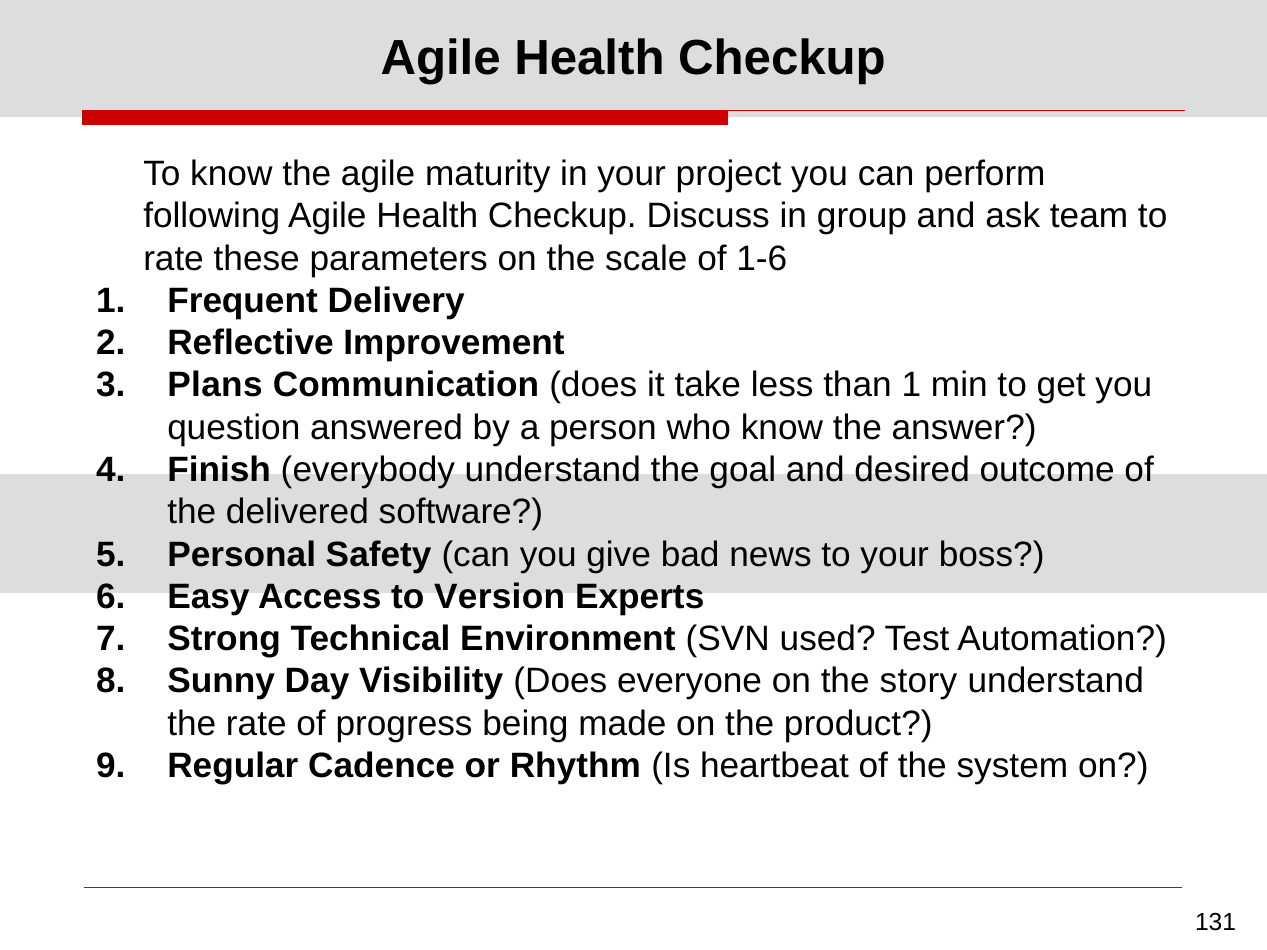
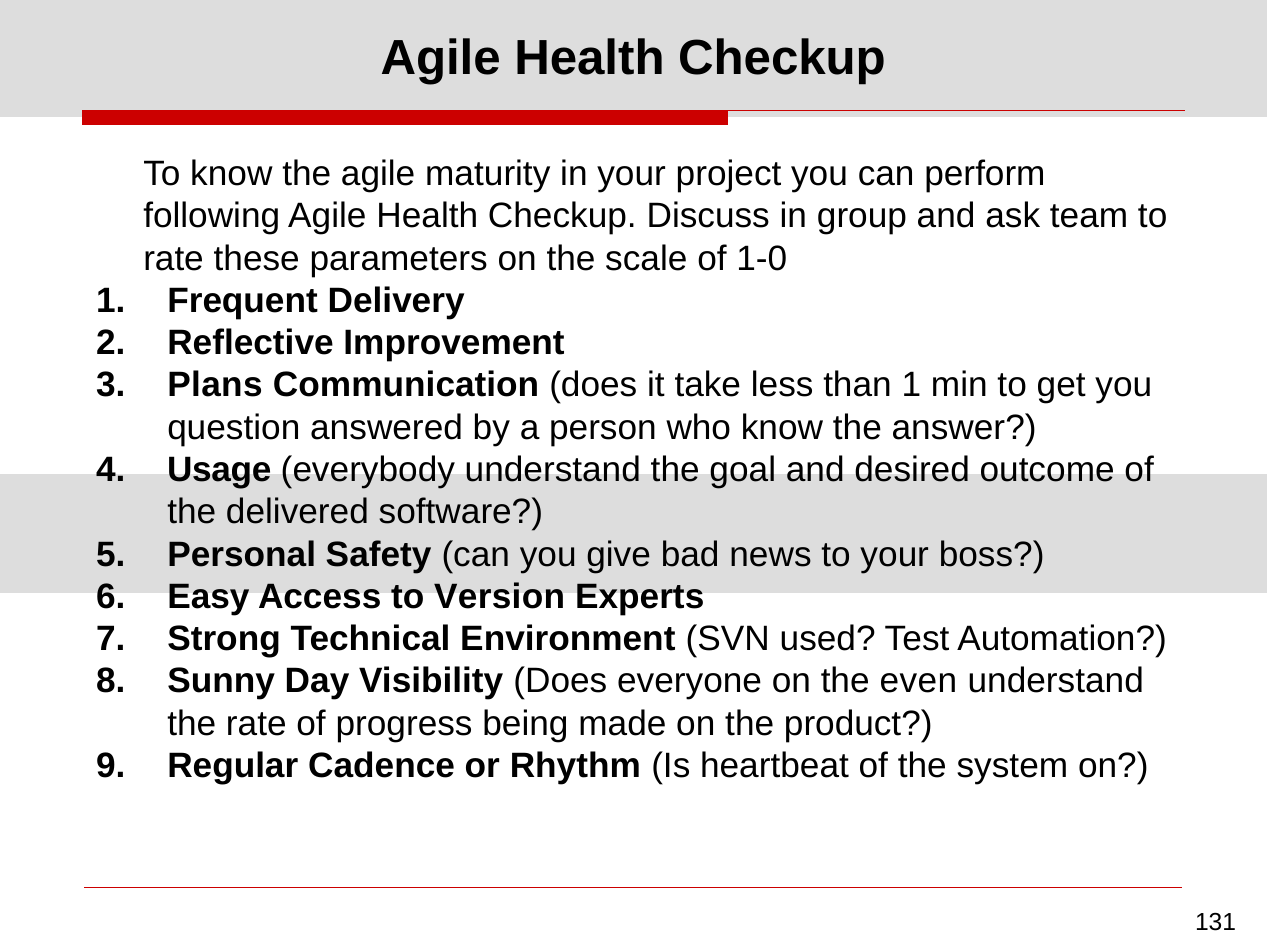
1-6: 1-6 -> 1-0 (762, 258)
Finish: Finish -> Usage (219, 470)
story: story -> even (918, 681)
